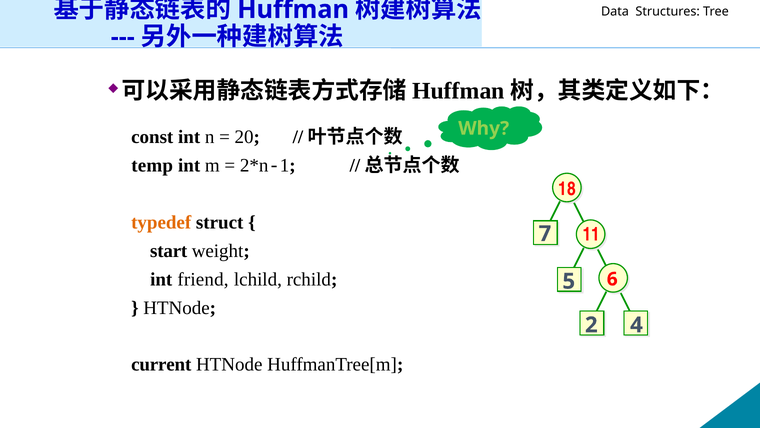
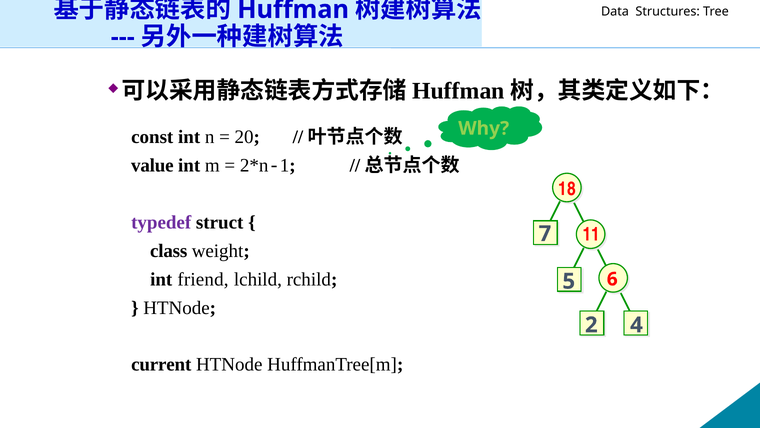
temp: temp -> value (152, 165)
typedef colour: orange -> purple (161, 222)
start: start -> class (169, 250)
